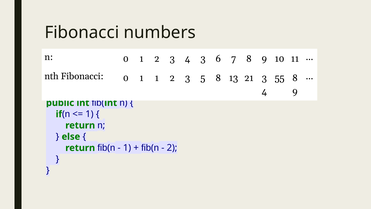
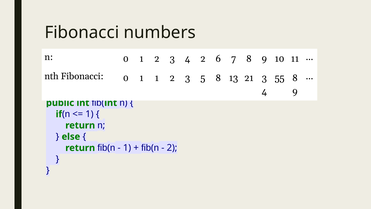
4 3: 3 -> 2 (203, 59)
